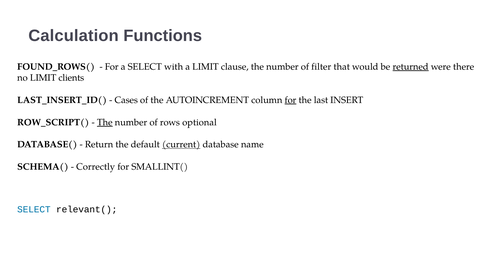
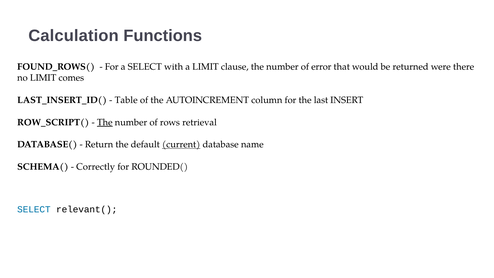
filter: filter -> error (321, 67)
returned underline: present -> none (411, 67)
clients: clients -> comes (71, 78)
Cases: Cases -> Table (126, 100)
for underline: present -> none (290, 100)
optional: optional -> retrieval (200, 122)
SMALLINT(: SMALLINT( -> ROUNDED( (160, 167)
